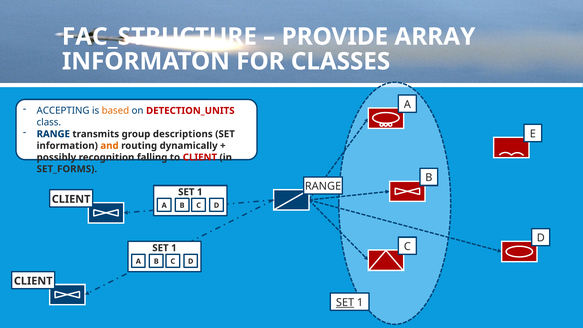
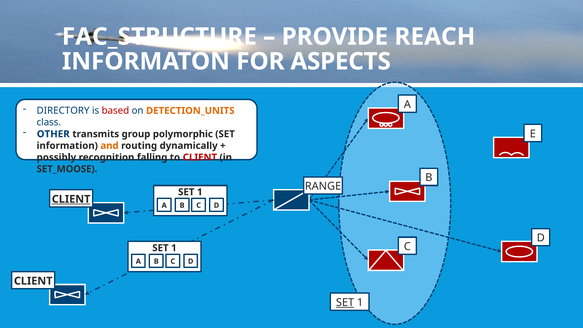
ARRAY: ARRAY -> REACH (435, 37)
CLASSES: CLASSES -> ASPECTS (341, 61)
ACCEPTING: ACCEPTING -> DIRECTORY (63, 111)
based colour: orange -> red (115, 111)
DETECTION_UNITS colour: red -> orange (190, 111)
RANGE: RANGE -> OTHER (53, 134)
descriptions: descriptions -> polymorphic (183, 134)
SET_FORMS: SET_FORMS -> SET_MOOSE (67, 169)
CLIENT underline: none -> present (71, 199)
